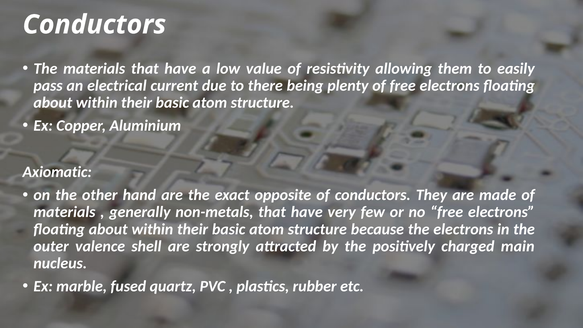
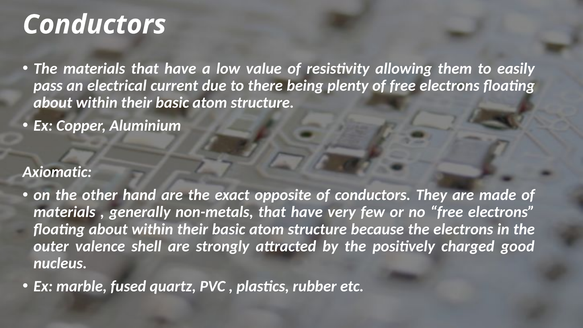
main: main -> good (518, 246)
